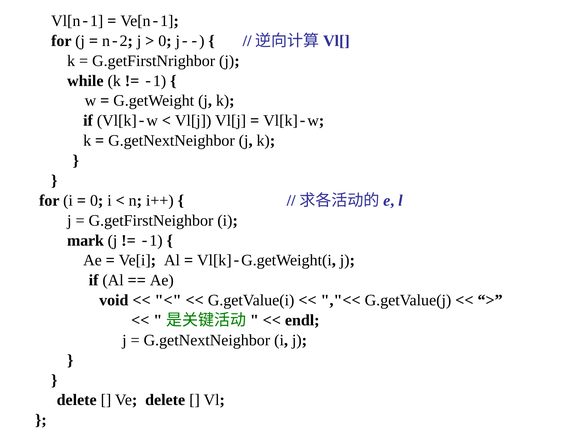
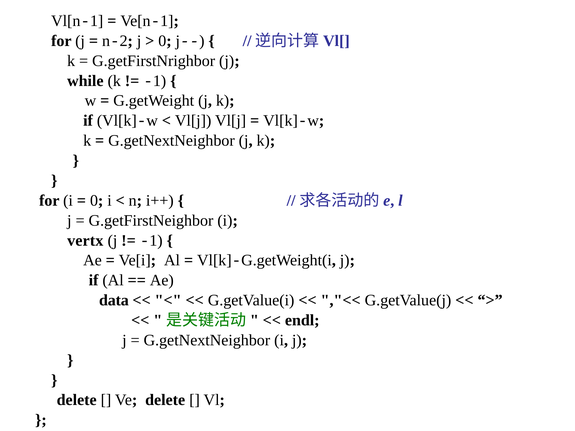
mark: mark -> vertx (85, 241)
void: void -> data (114, 300)
